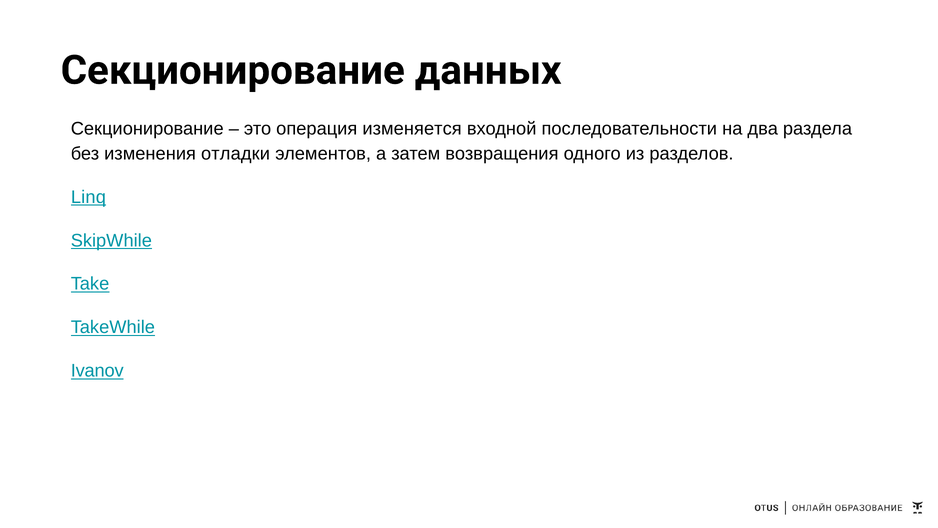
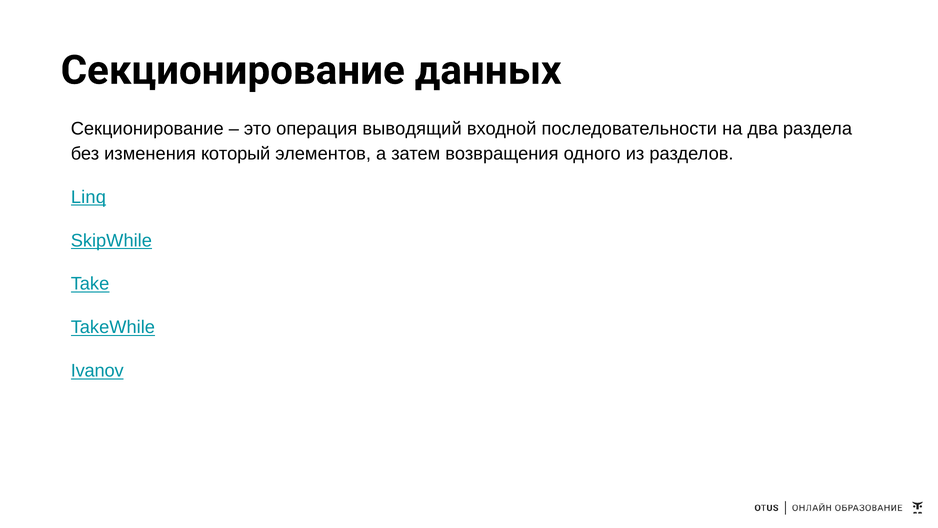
изменяется: изменяется -> выводящий (412, 128)
отладки: отладки -> который (236, 154)
